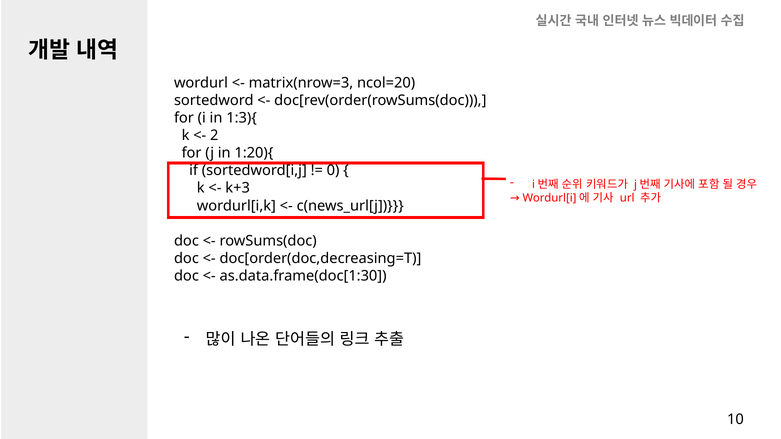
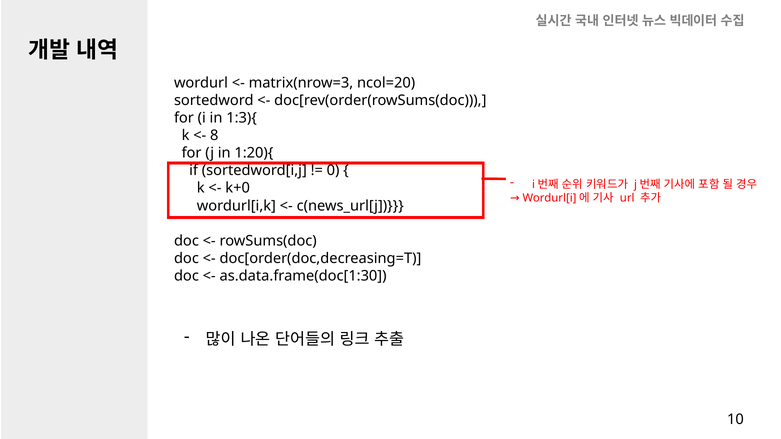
2: 2 -> 8 (214, 136)
k+3: k+3 -> k+0 (238, 188)
